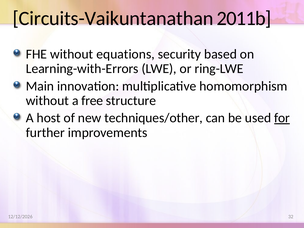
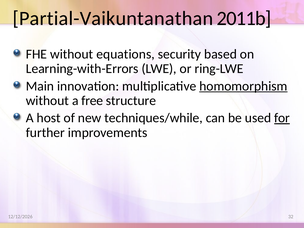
Circuits-Vaikuntanathan: Circuits-Vaikuntanathan -> Partial-Vaikuntanathan (113, 18)
homomorphism underline: none -> present (243, 86)
techniques/other: techniques/other -> techniques/while (154, 118)
